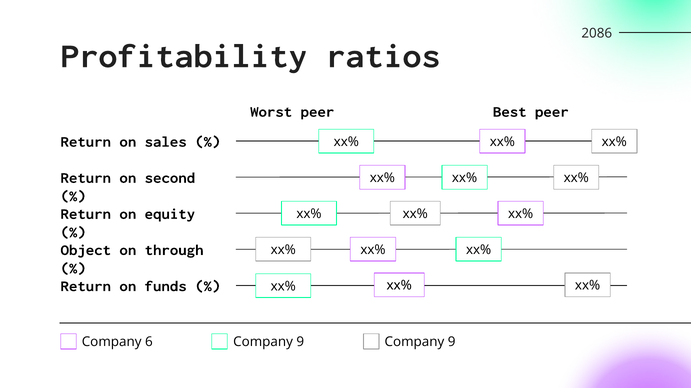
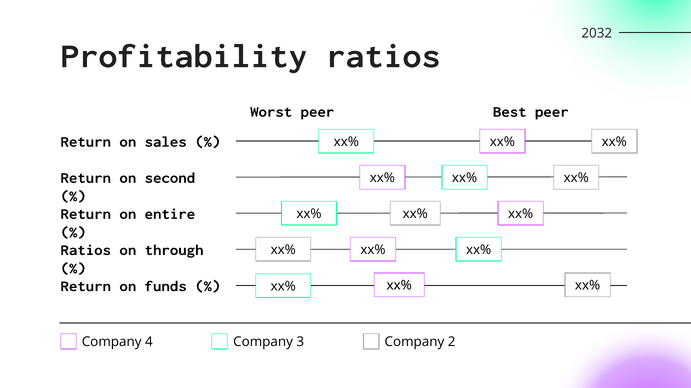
2086: 2086 -> 2032 (597, 33)
equity: equity -> entire (170, 214)
Object: Object -> Ratios (86, 250)
6: 6 -> 4 (149, 343)
9: 9 -> 3 (300, 343)
9: 9 -> 2 (452, 343)
